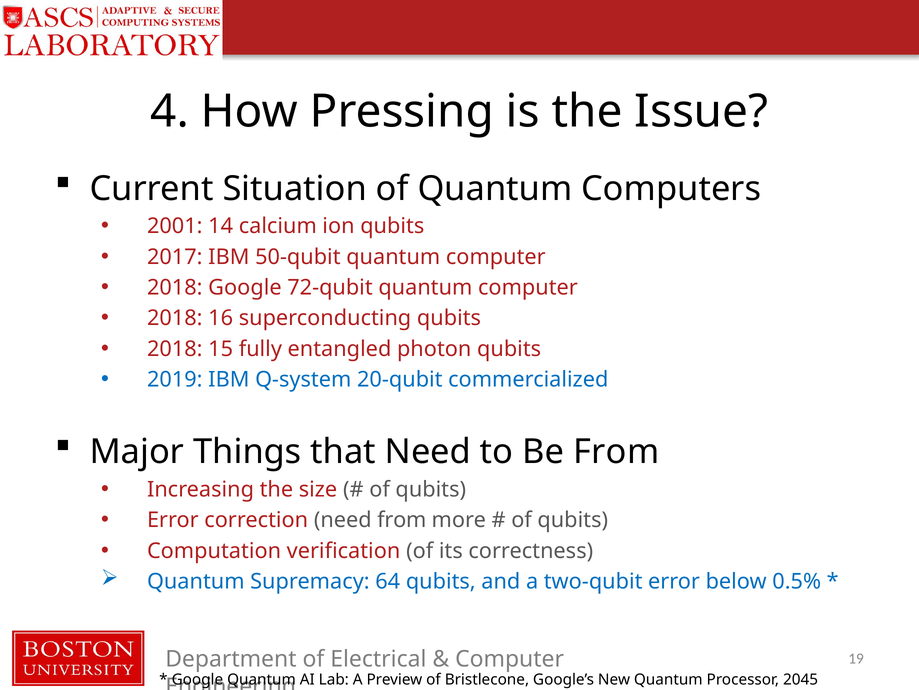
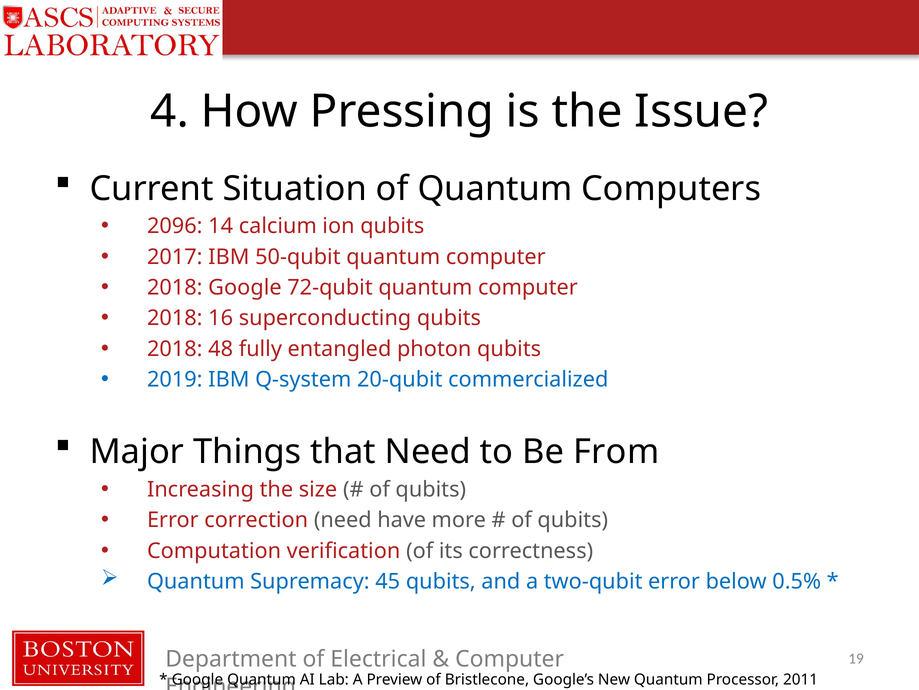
2001: 2001 -> 2096 (175, 226)
15: 15 -> 48 (221, 349)
need from: from -> have (402, 520)
64: 64 -> 45 (388, 581)
2045: 2045 -> 2011 (801, 679)
